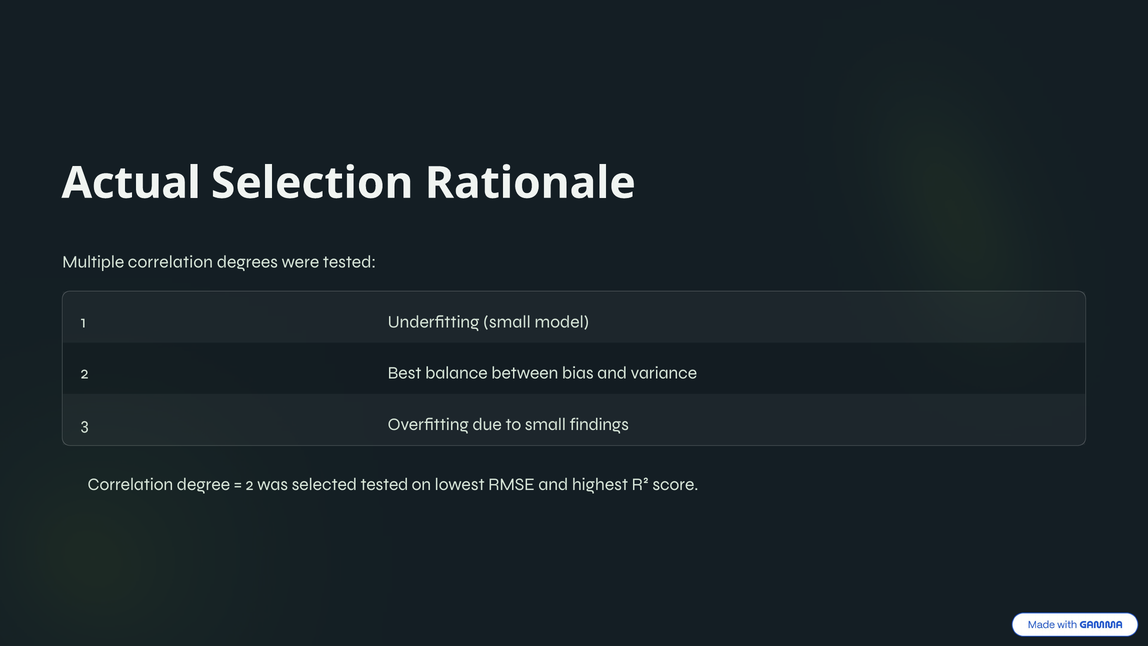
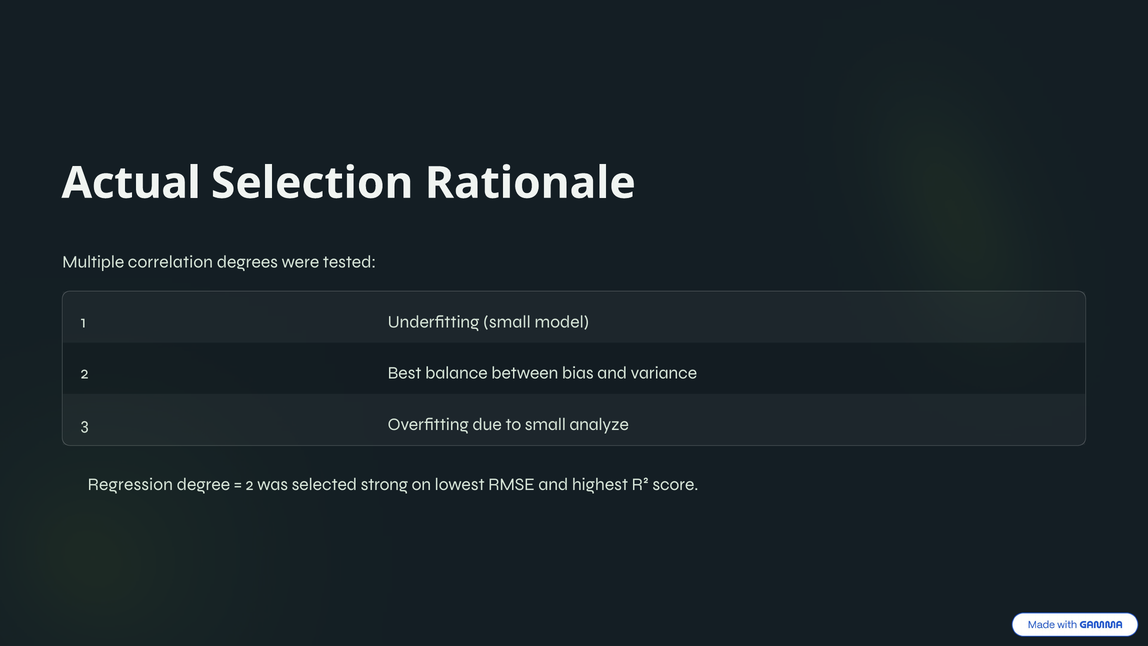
findings: findings -> analyze (599, 424)
Correlation: Correlation -> Regression (130, 484)
selected tested: tested -> strong (384, 484)
